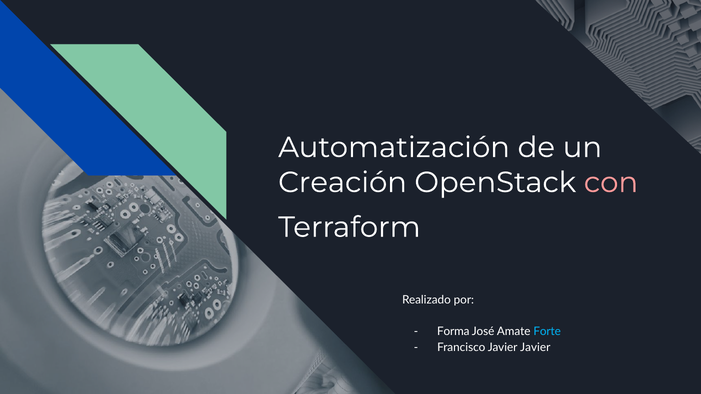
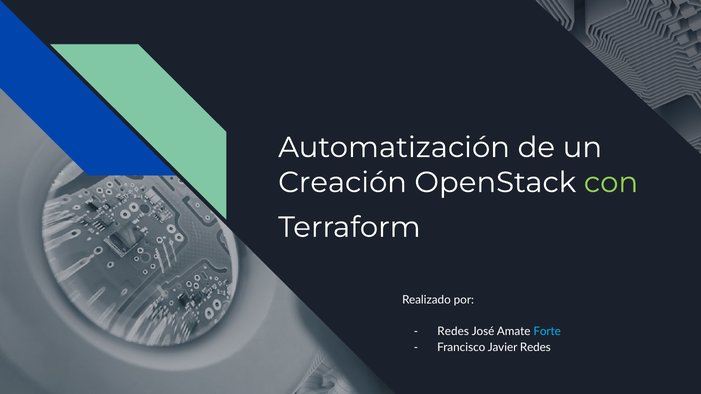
con colour: pink -> light green (611, 183)
Forma: Forma -> Redes (453, 332)
Javier Javier: Javier -> Redes (535, 348)
